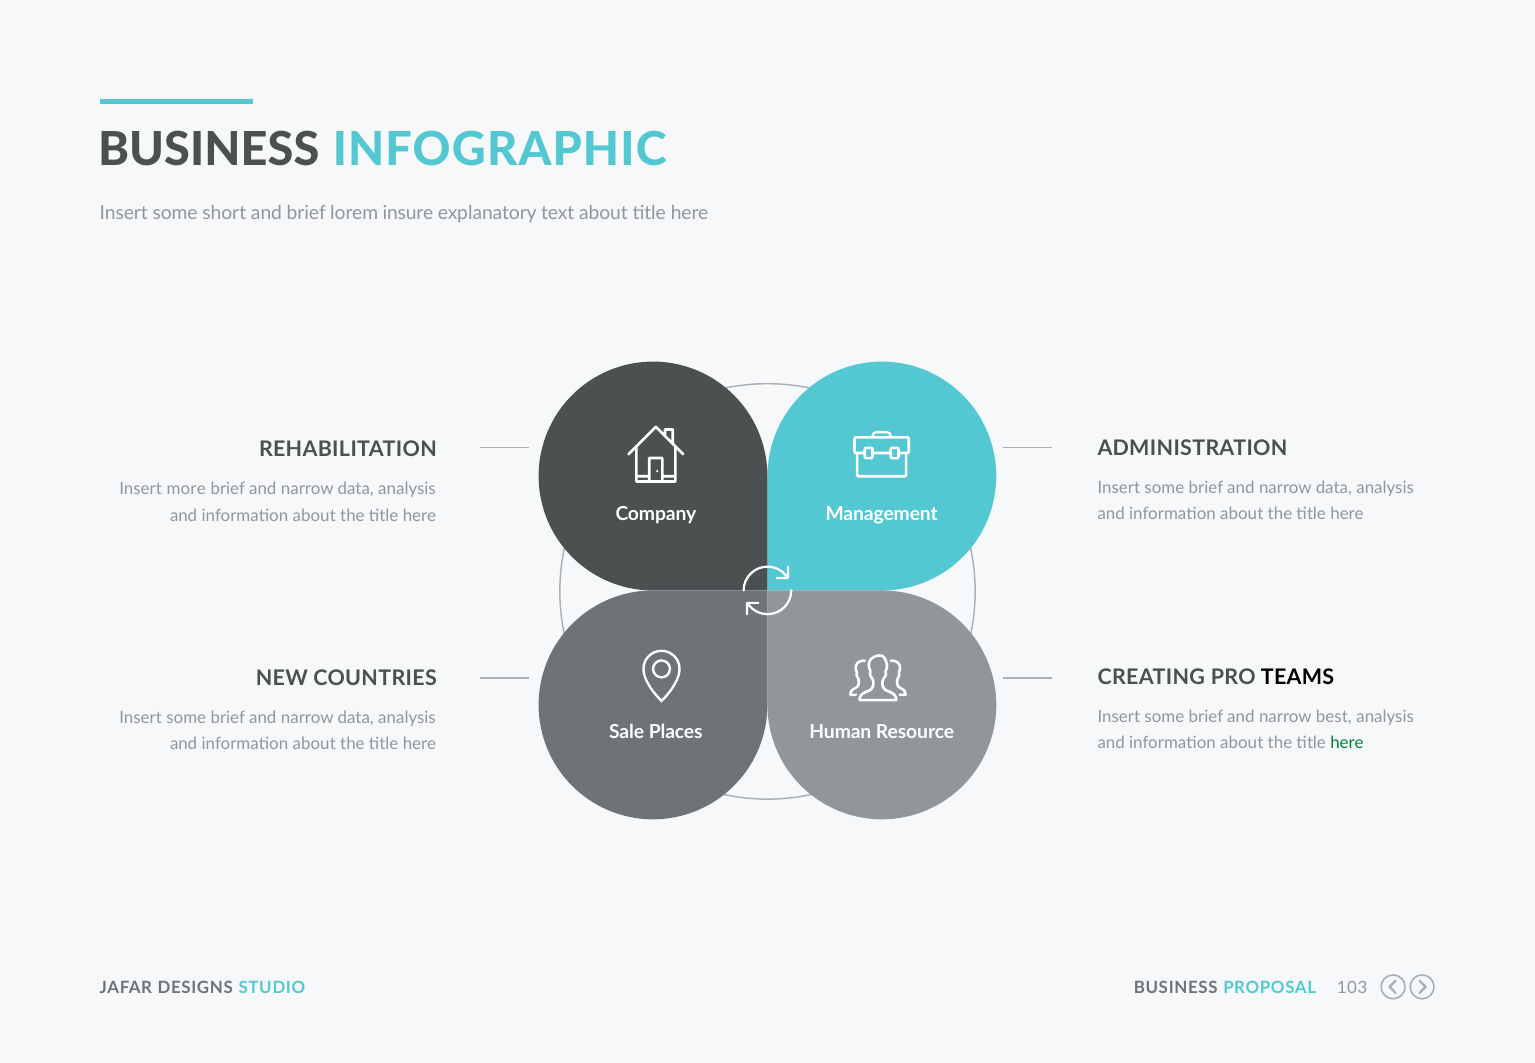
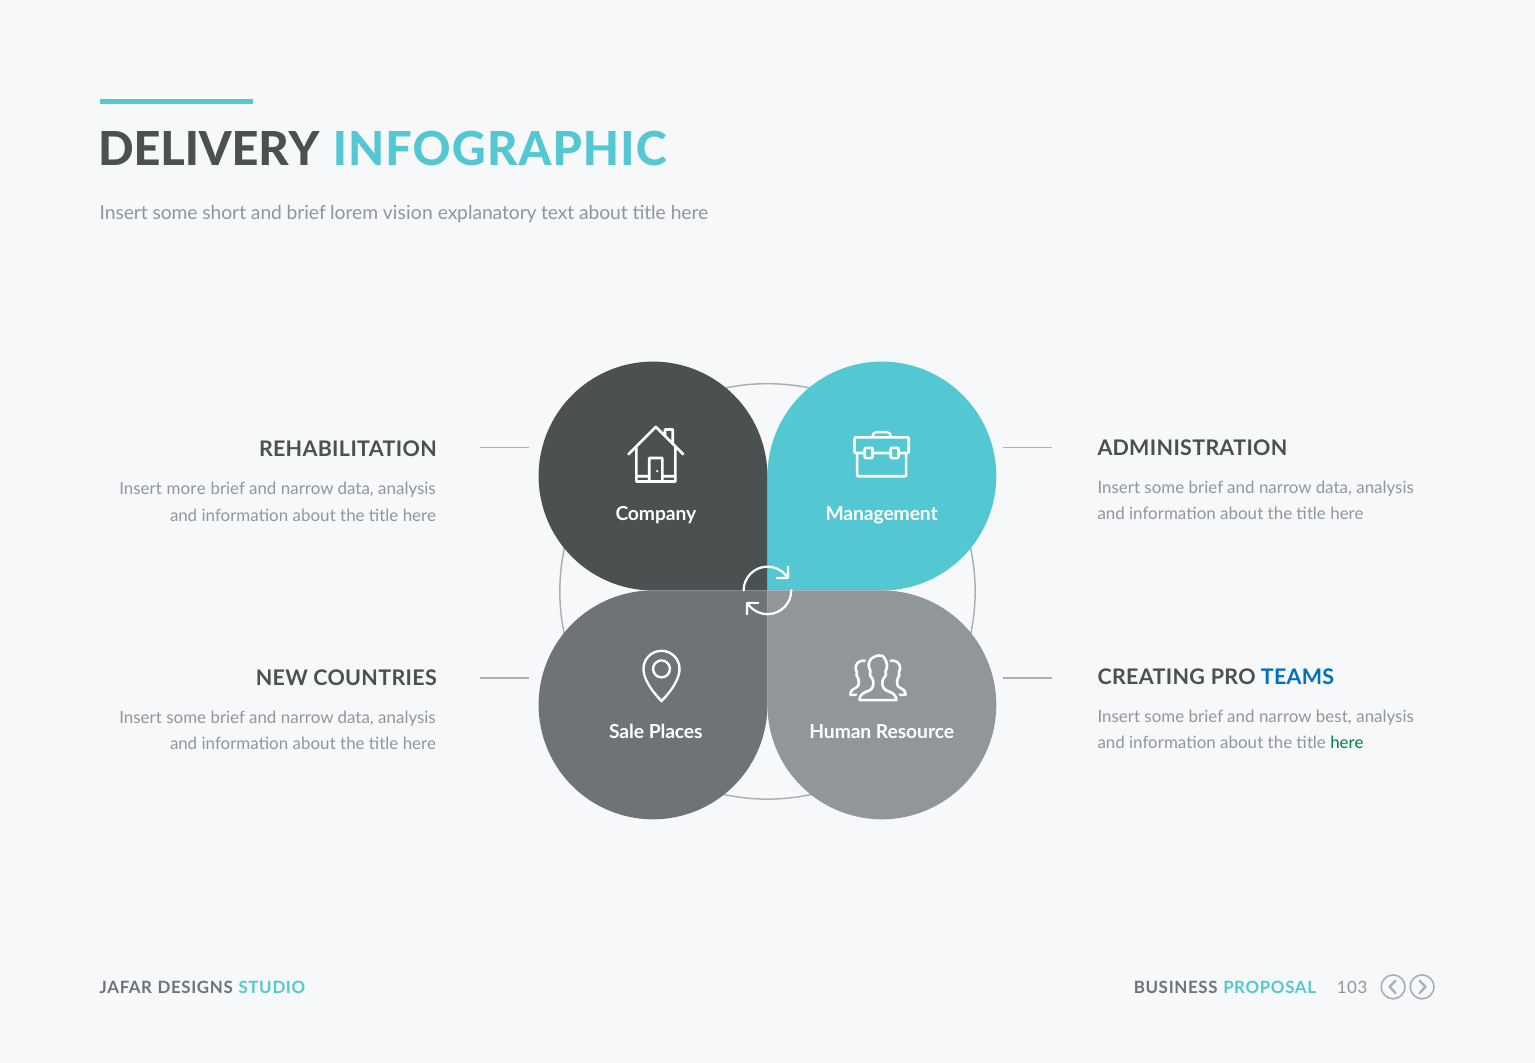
BUSINESS: BUSINESS -> DELIVERY (209, 150)
insure: insure -> vision (408, 214)
TEAMS colour: black -> blue (1298, 677)
